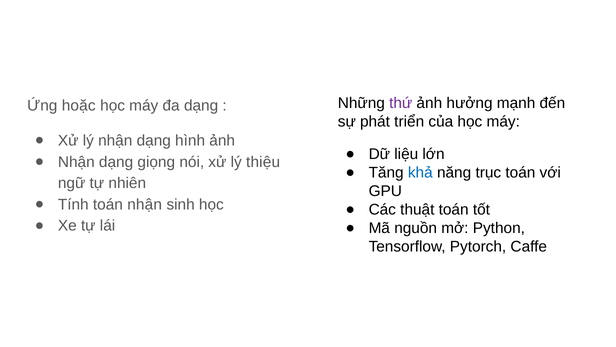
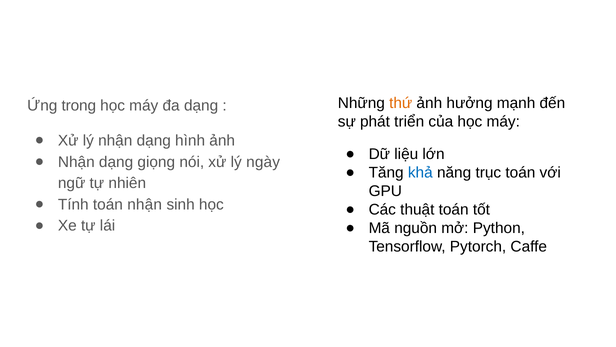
thứ colour: purple -> orange (401, 103)
hoặc: hoặc -> trong (79, 106)
thiệu: thiệu -> ngày (263, 162)
